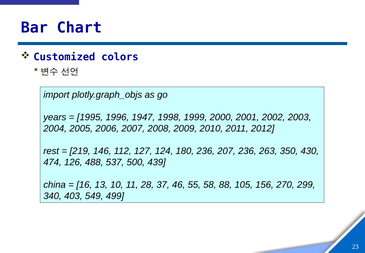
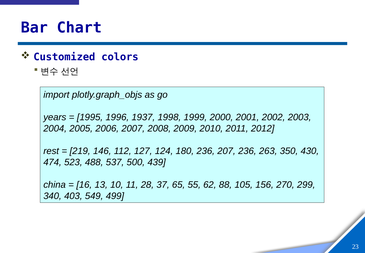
1947: 1947 -> 1937 (143, 117)
126: 126 -> 523 (73, 162)
46: 46 -> 65 (179, 185)
58: 58 -> 62 (210, 185)
